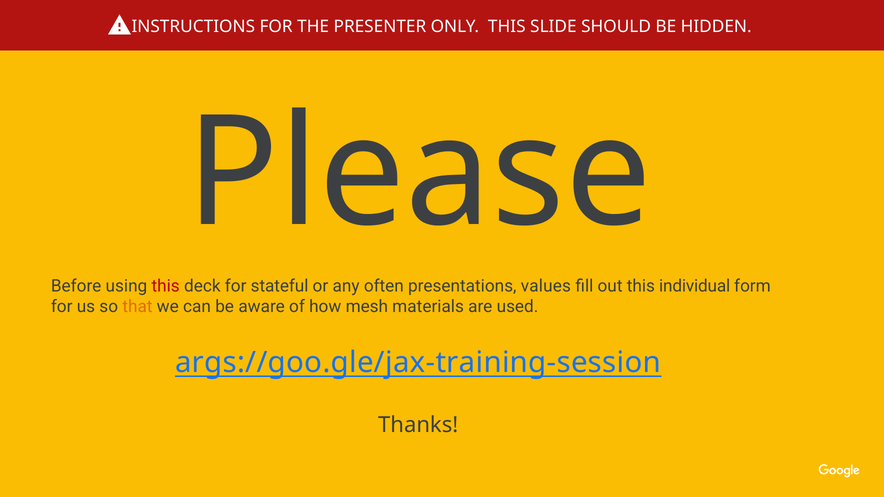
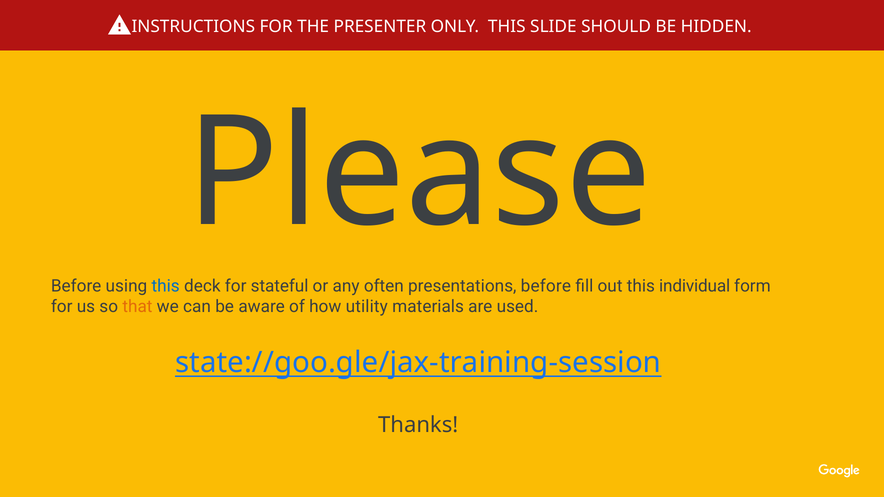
this colour: red -> blue (166, 286)
presentations values: values -> before (546, 286)
mesh: mesh -> utility (367, 307)
args://goo.gle/jax-training-session: args://goo.gle/jax-training-session -> state://goo.gle/jax-training-session (418, 363)
